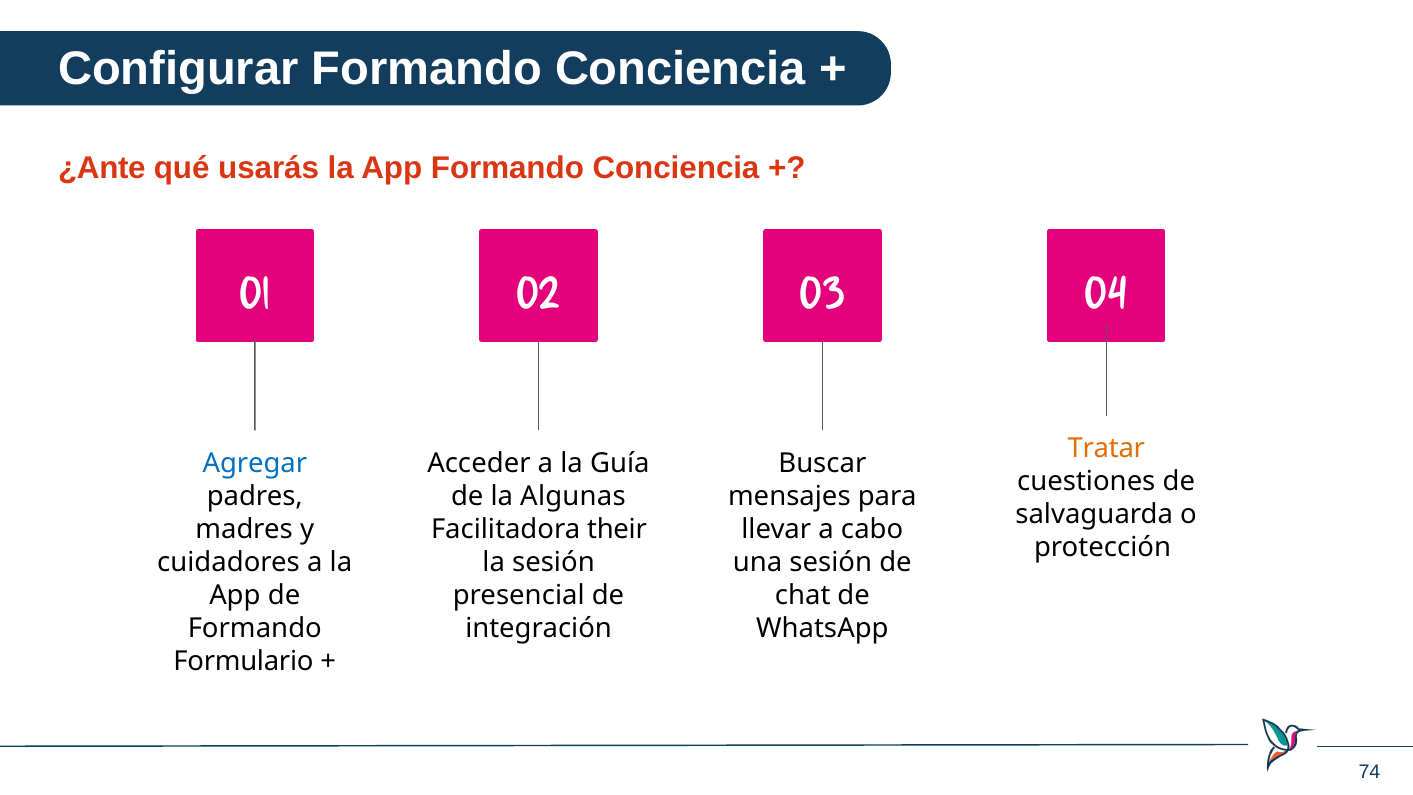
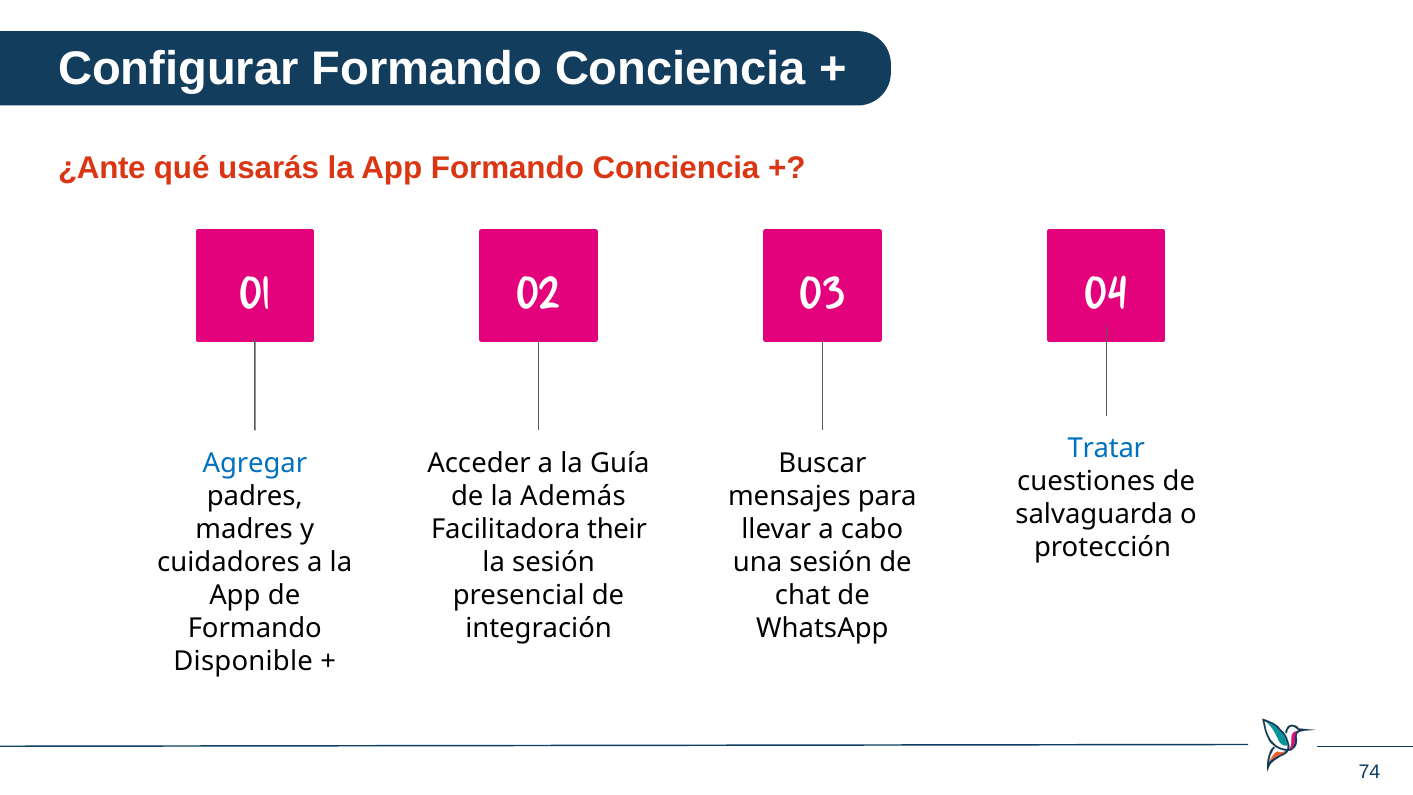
Tratar colour: orange -> blue (1106, 448)
Algunas: Algunas -> Además (573, 496)
Formulario: Formulario -> Disponible (243, 661)
